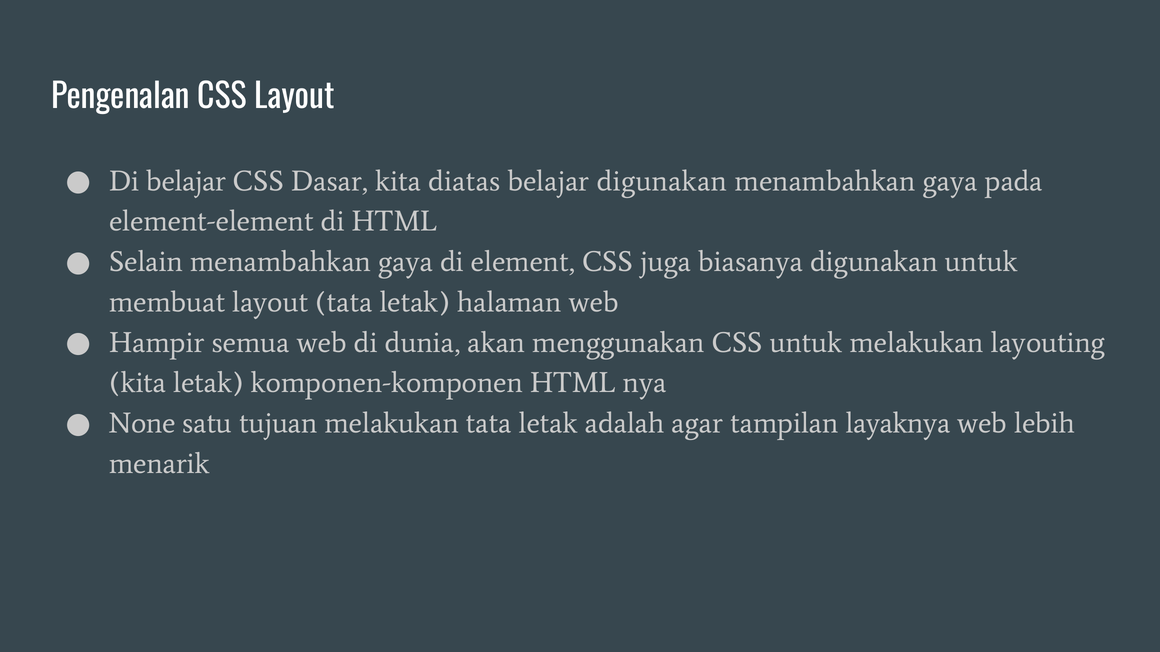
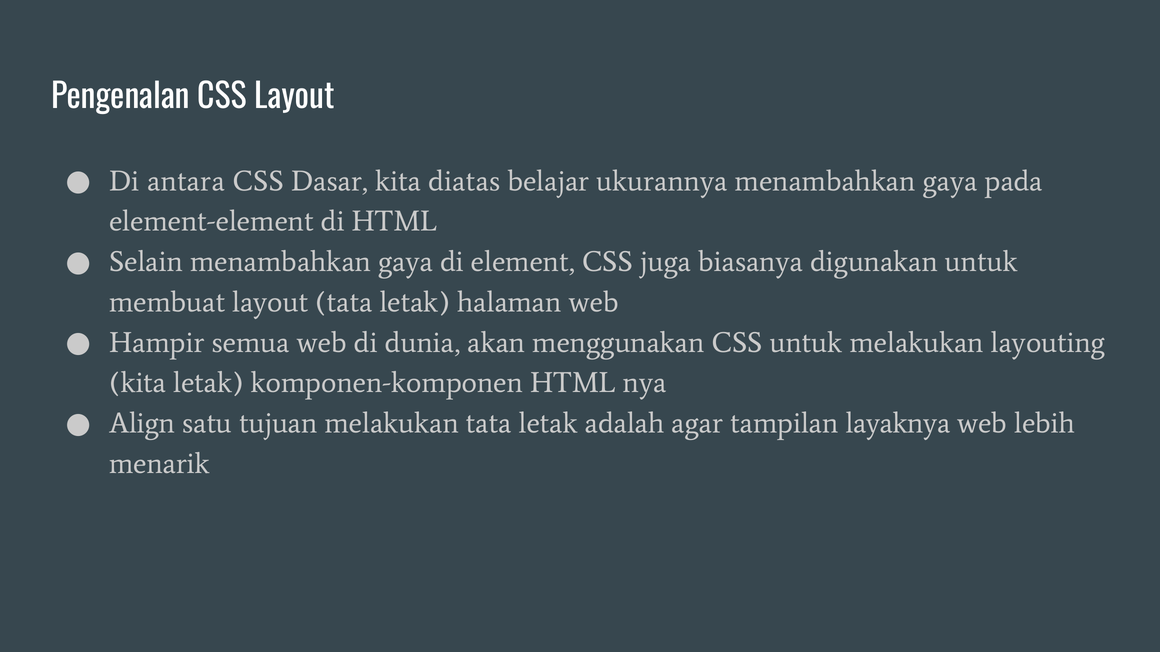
Di belajar: belajar -> antara (186, 181)
belajar digunakan: digunakan -> ukurannya (662, 181)
None: None -> Align (142, 424)
